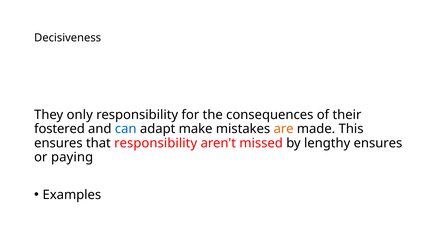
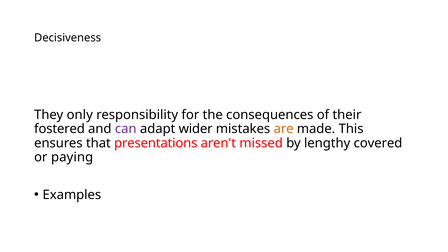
can colour: blue -> purple (126, 129)
make: make -> wider (196, 129)
that responsibility: responsibility -> presentations (156, 143)
lengthy ensures: ensures -> covered (378, 143)
